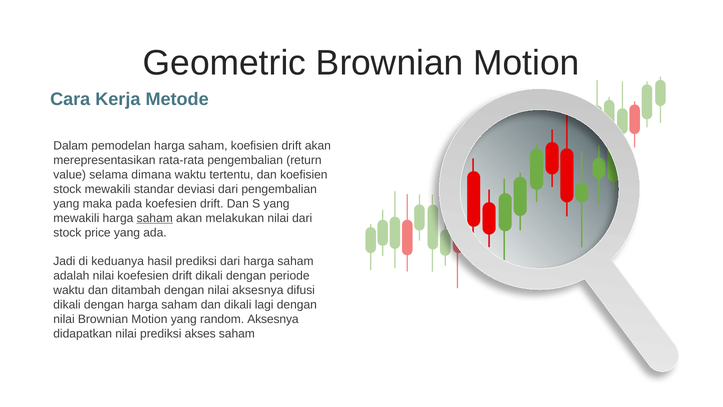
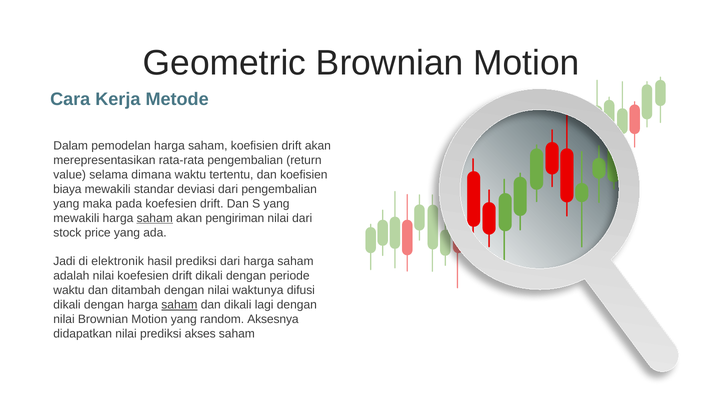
stock: stock -> biaya (67, 189)
melakukan: melakukan -> pengiriman (235, 218)
keduanya: keduanya -> elektronik (118, 261)
nilai aksesnya: aksesnya -> waktunya (258, 290)
saham underline: none -> present (179, 305)
